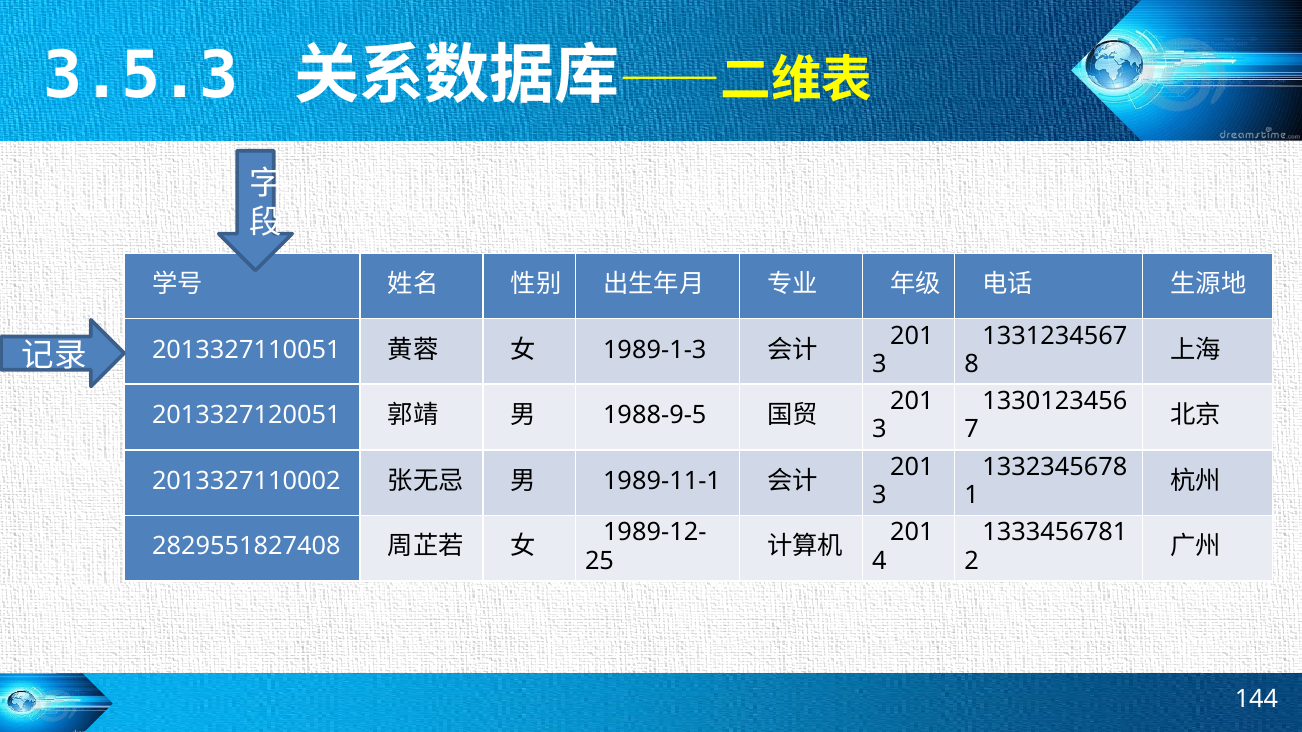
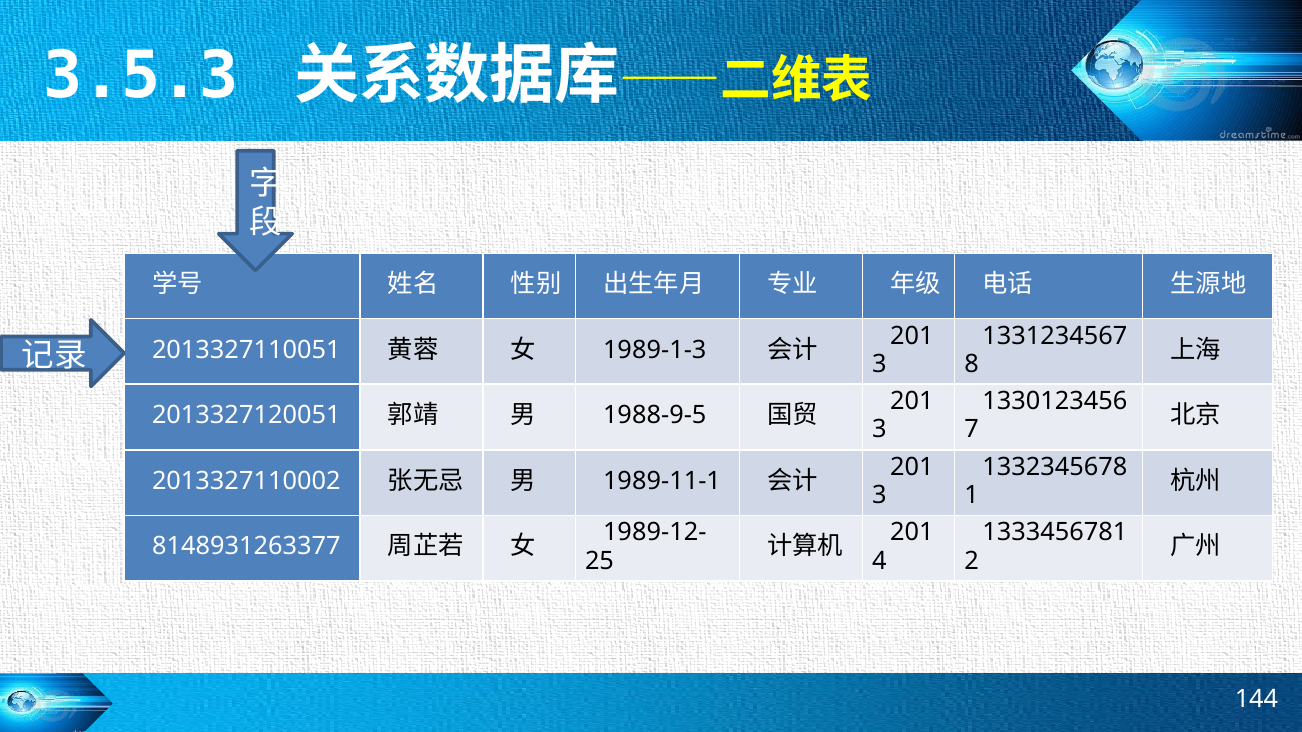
2829551827408: 2829551827408 -> 8148931263377 (246, 547)
